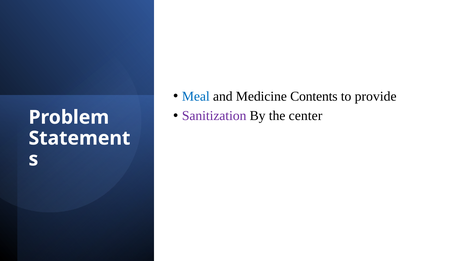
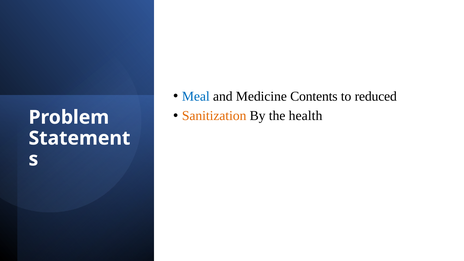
provide: provide -> reduced (376, 96)
Sanitization colour: purple -> orange (214, 116)
center: center -> health (306, 116)
